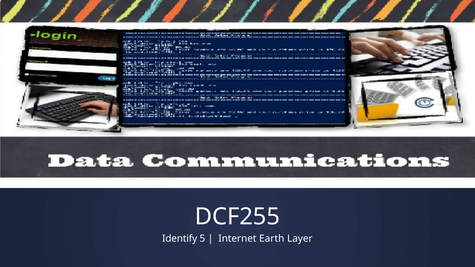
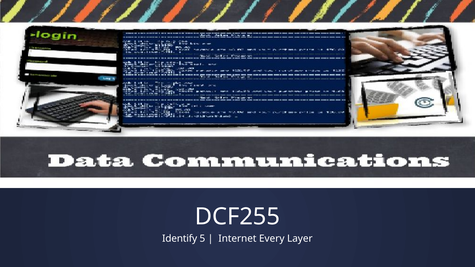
Earth: Earth -> Every (272, 239)
